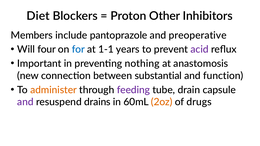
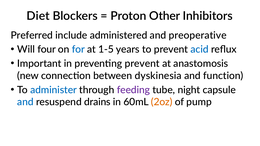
Members: Members -> Preferred (32, 35)
pantoprazole: pantoprazole -> administered (119, 35)
1-1: 1-1 -> 1-5 (106, 50)
acid colour: purple -> blue (200, 50)
preventing nothing: nothing -> prevent (142, 64)
substantial: substantial -> dyskinesia (158, 76)
administer colour: orange -> blue (54, 90)
drain: drain -> night (189, 90)
and colour: purple -> blue (25, 102)
drugs: drugs -> pump (199, 102)
